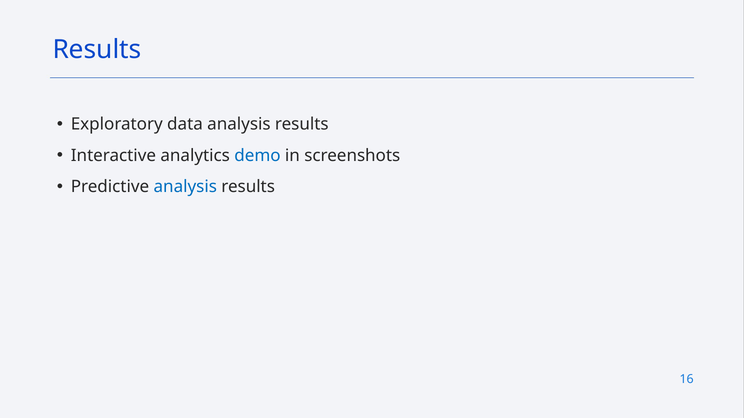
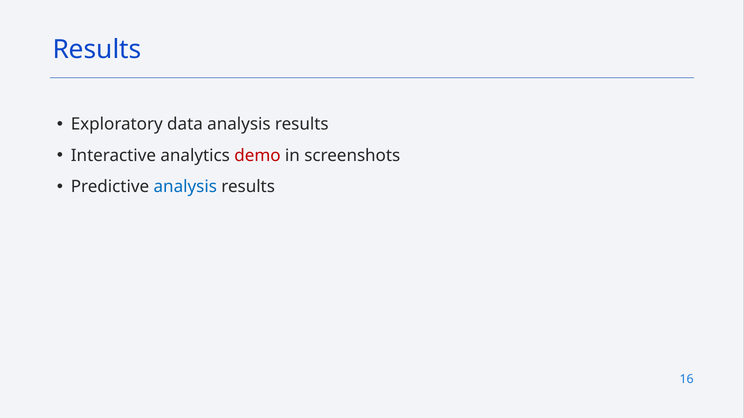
demo colour: blue -> red (257, 156)
